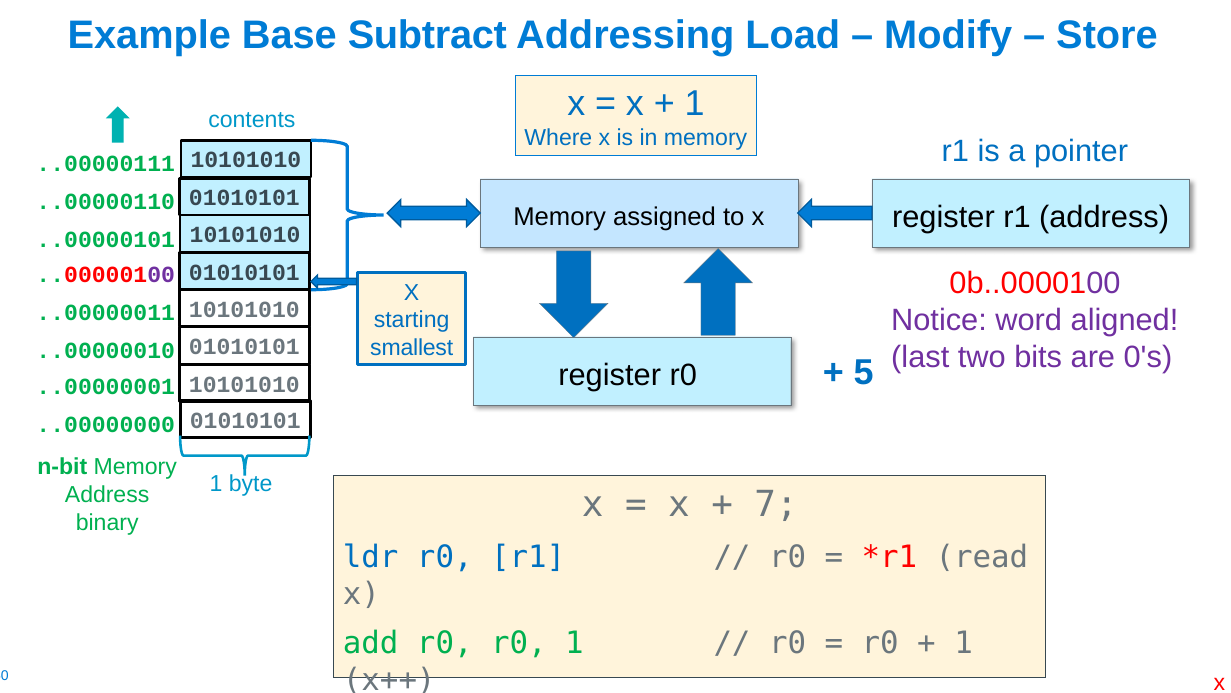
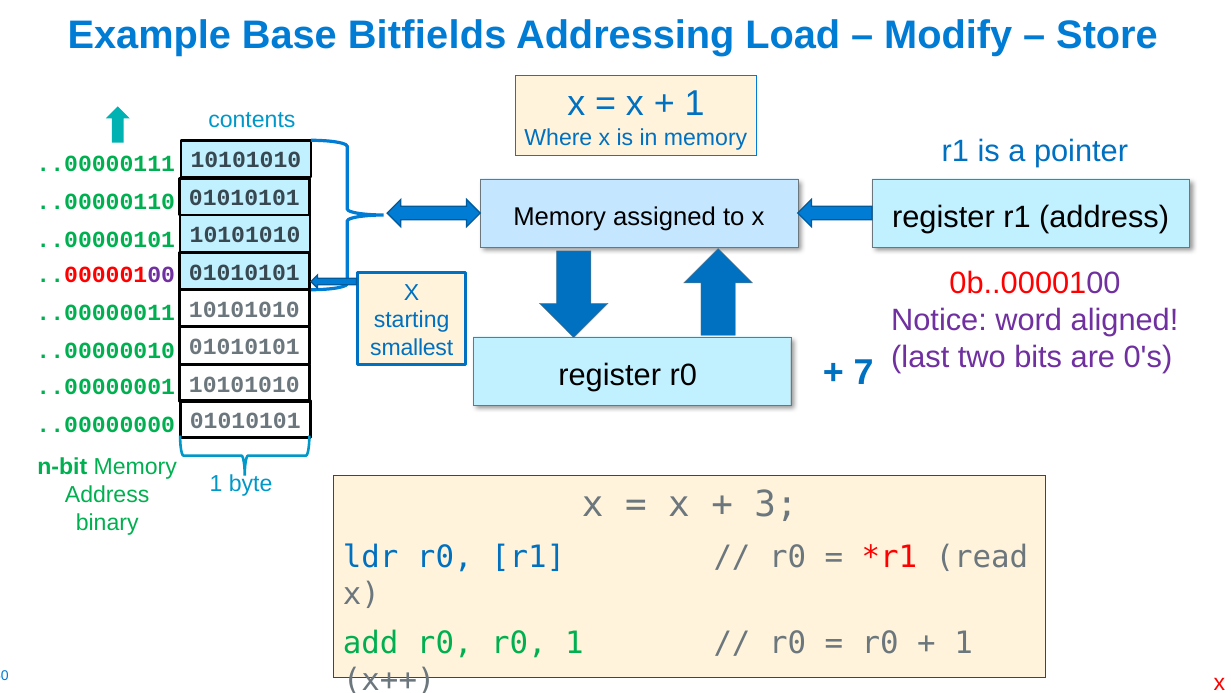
Subtract: Subtract -> Bitfields (427, 35)
5: 5 -> 7 (864, 373)
7: 7 -> 3 (776, 504)
